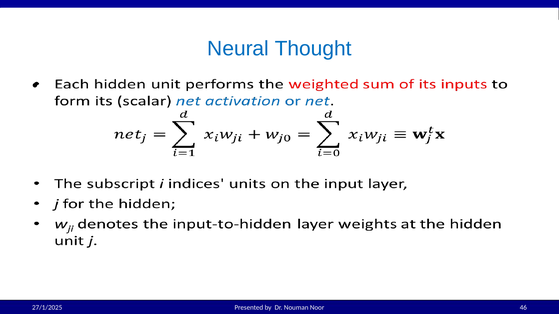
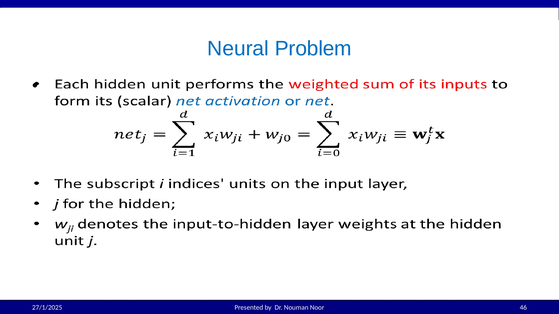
Thought: Thought -> Problem (313, 49)
